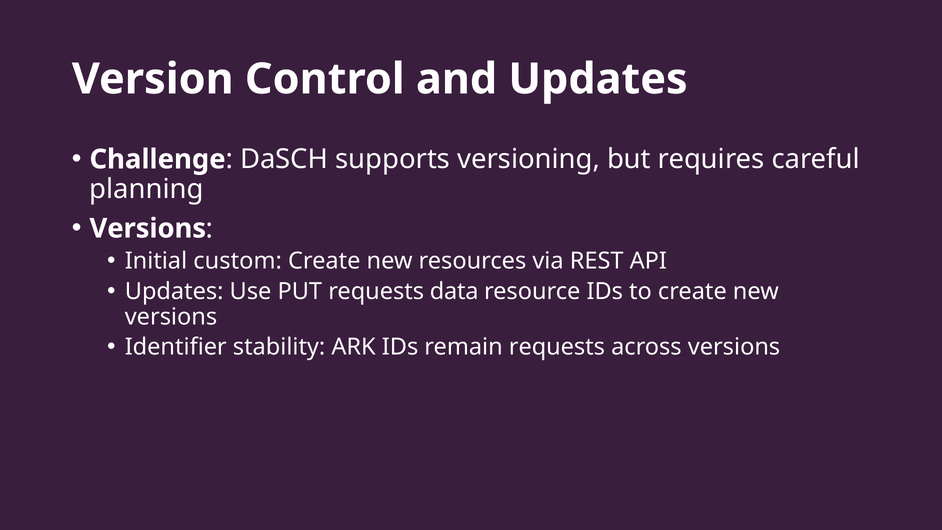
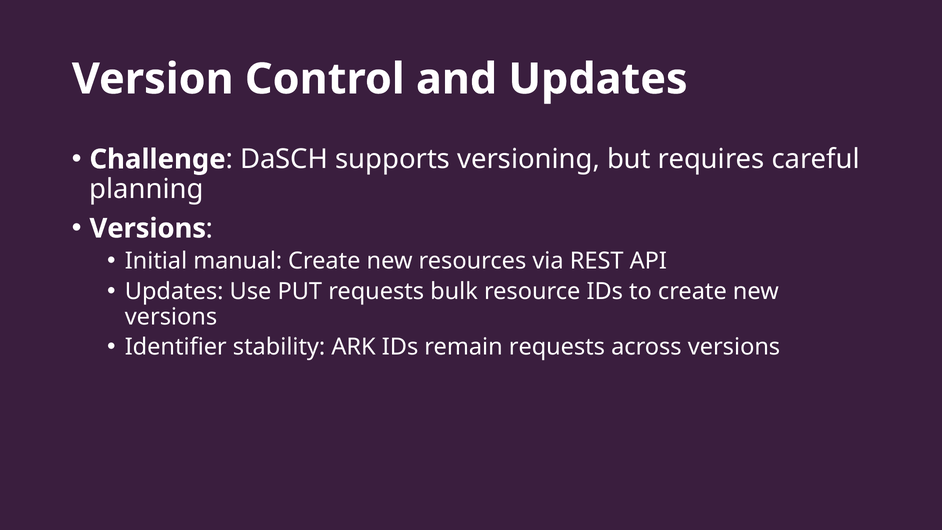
custom: custom -> manual (238, 261)
data: data -> bulk (454, 291)
